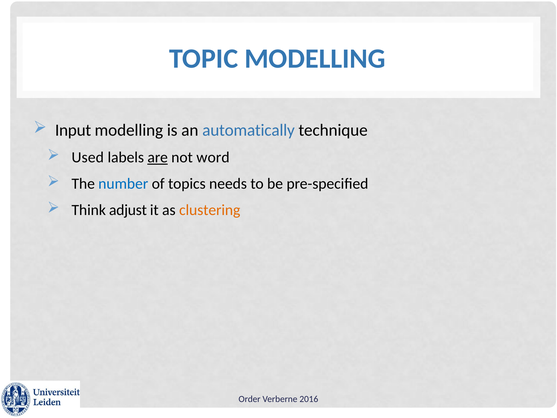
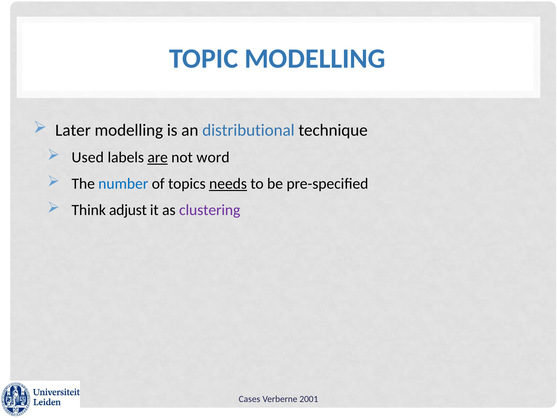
Input: Input -> Later (73, 130)
automatically: automatically -> distributional (248, 130)
needs underline: none -> present (228, 184)
clustering colour: orange -> purple (210, 210)
Order: Order -> Cases (249, 399)
2016: 2016 -> 2001 (309, 399)
